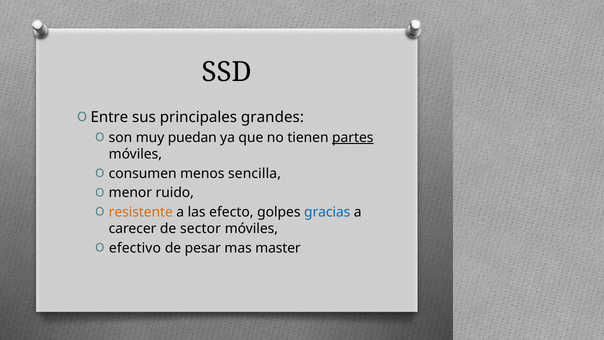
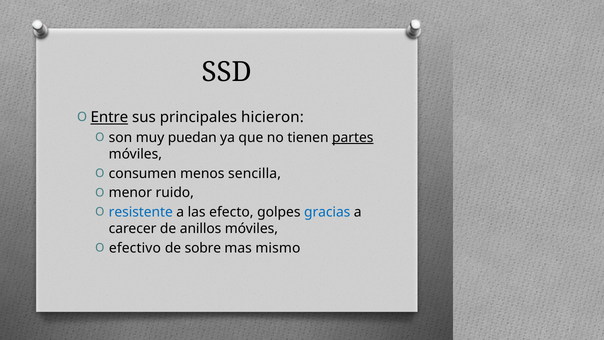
Entre underline: none -> present (109, 117)
grandes: grandes -> hicieron (272, 117)
resistente colour: orange -> blue (141, 212)
sector: sector -> anillos (201, 229)
pesar: pesar -> sobre (203, 248)
master: master -> mismo (278, 248)
